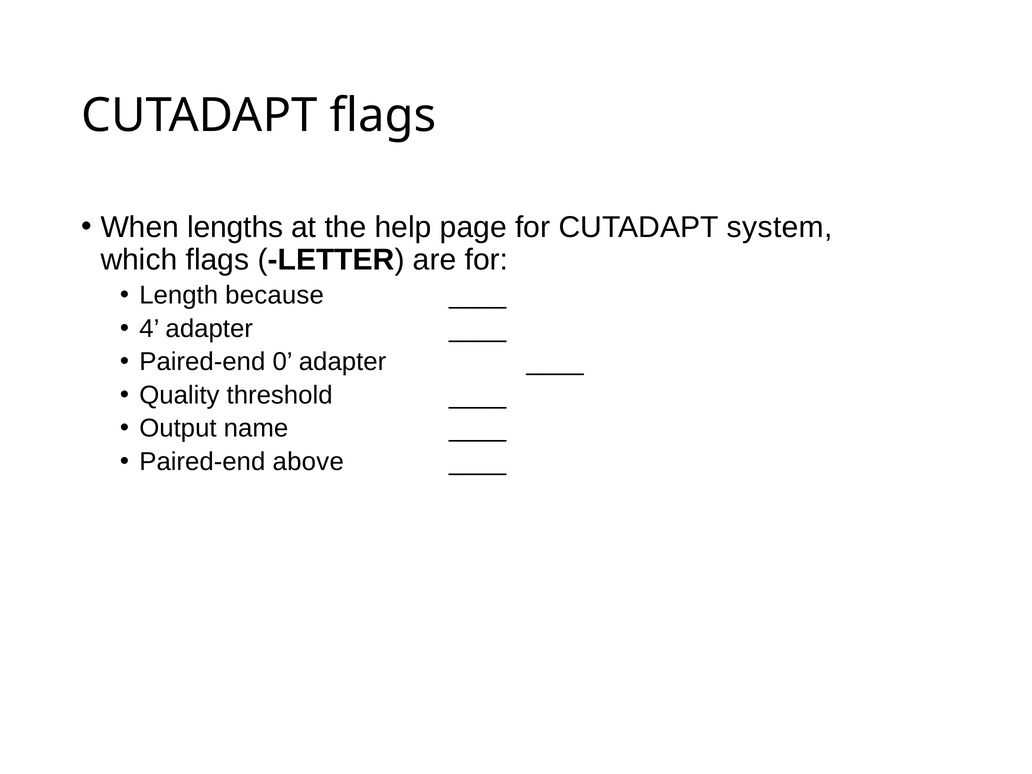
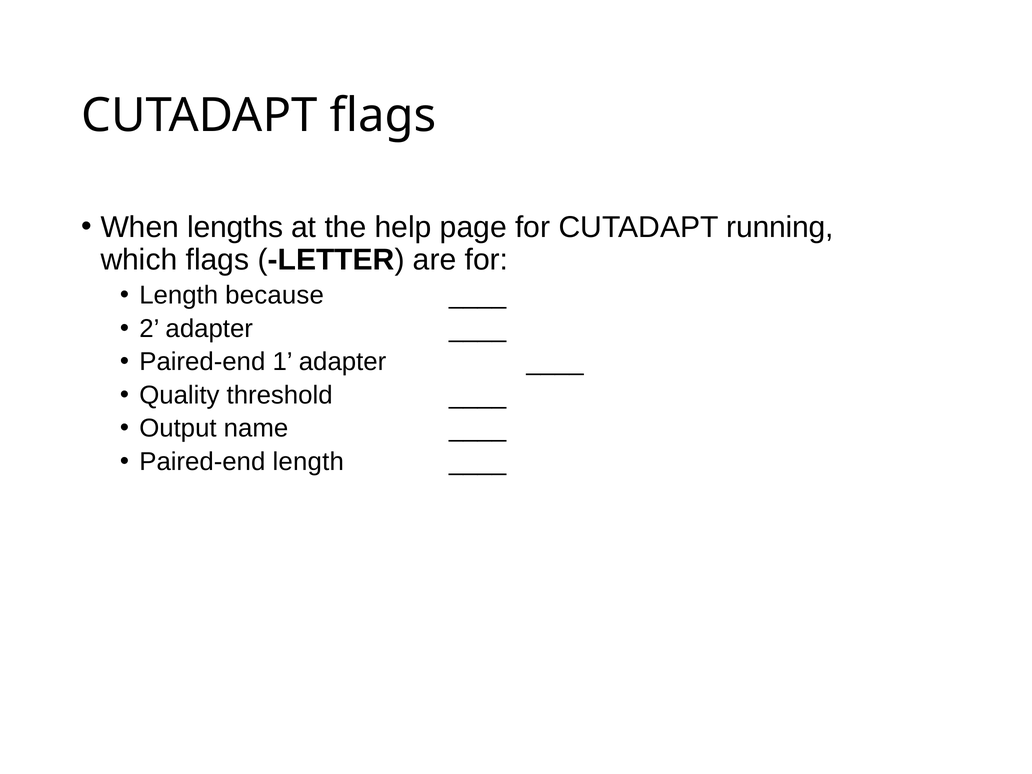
system: system -> running (780, 227)
4: 4 -> 2 (149, 329)
0: 0 -> 1 (283, 362)
Paired-end above: above -> length (308, 462)
